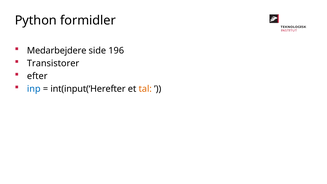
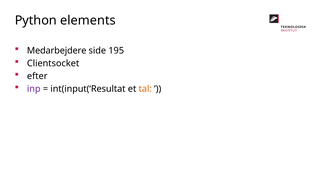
formidler: formidler -> elements (88, 20)
196: 196 -> 195 (116, 51)
Transistorer: Transistorer -> Clientsocket (53, 63)
inp colour: blue -> purple (34, 89)
int(input(‘Herefter: int(input(‘Herefter -> int(input(‘Resultat (88, 89)
